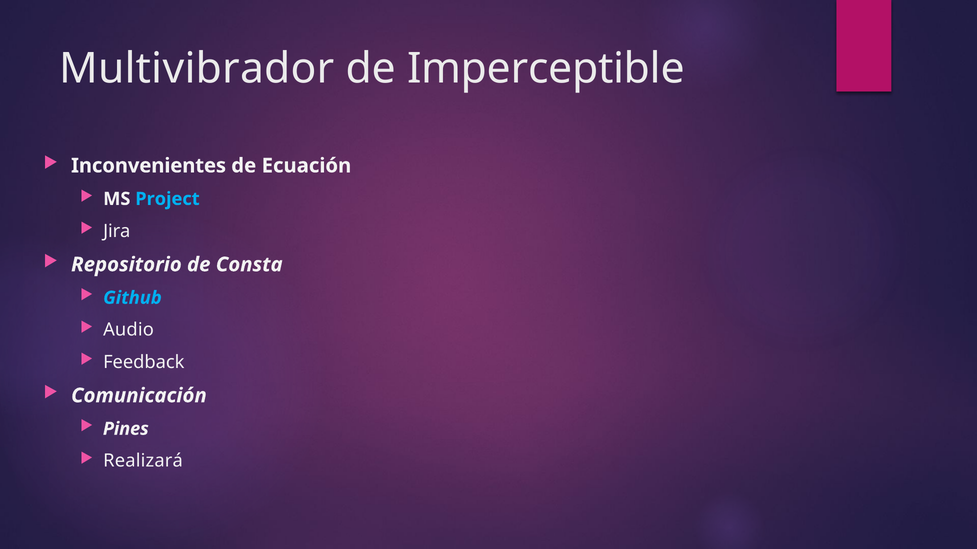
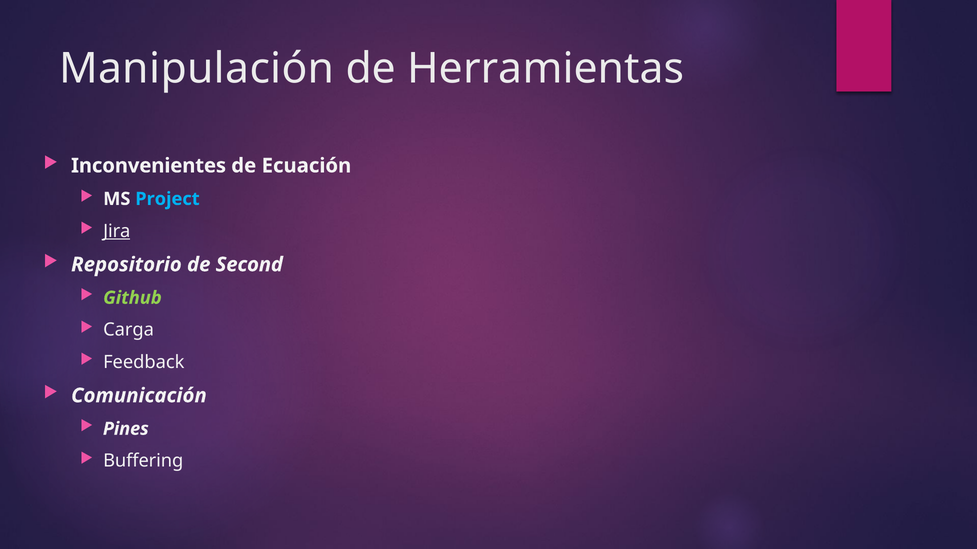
Multivibrador: Multivibrador -> Manipulación (197, 69)
Imperceptible: Imperceptible -> Herramientas (546, 69)
Jira underline: none -> present (117, 231)
Consta: Consta -> Second (249, 265)
Github colour: light blue -> light green (132, 298)
Audio: Audio -> Carga (129, 330)
Realizará: Realizará -> Buffering (143, 461)
